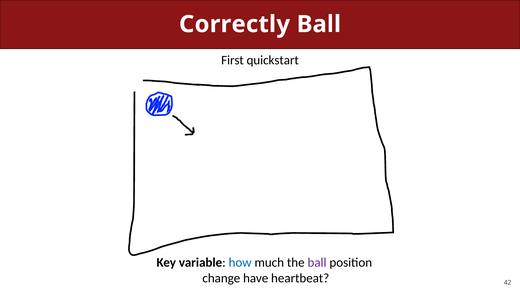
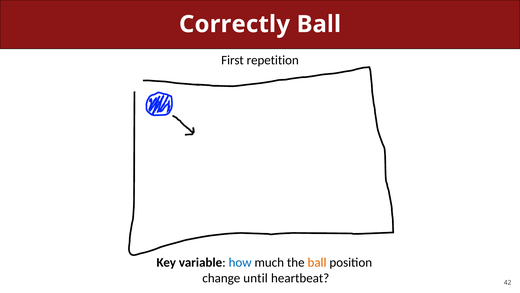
quickstart: quickstart -> repetition (273, 60)
ball colour: purple -> orange (317, 262)
have: have -> until (256, 278)
